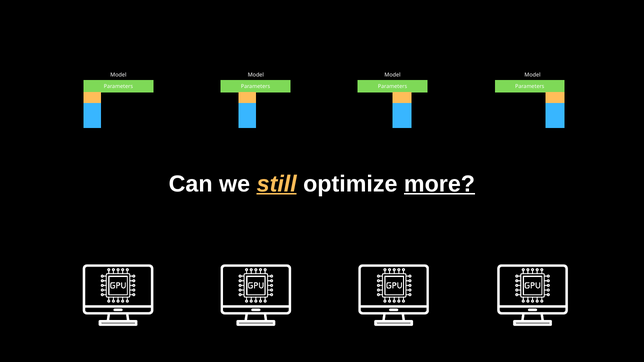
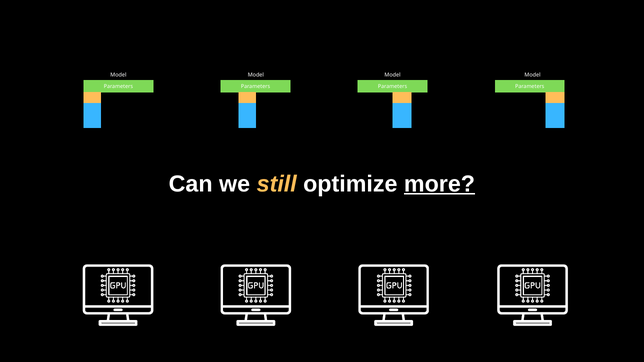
still underline: present -> none (277, 184)
